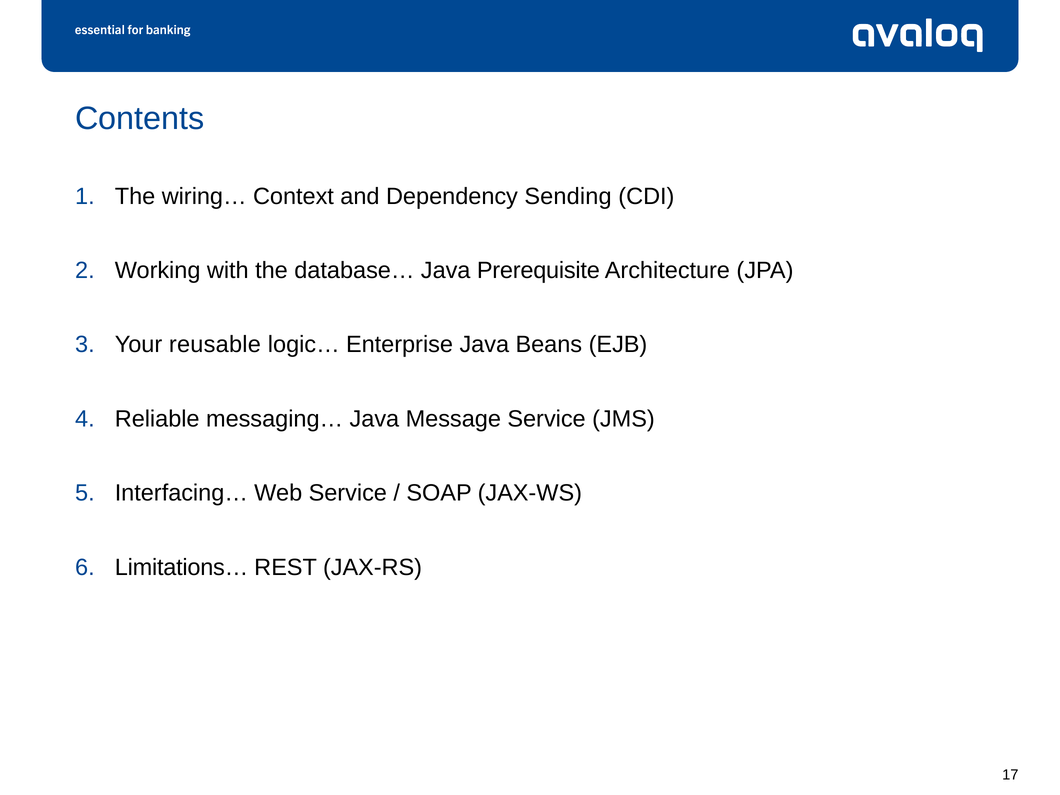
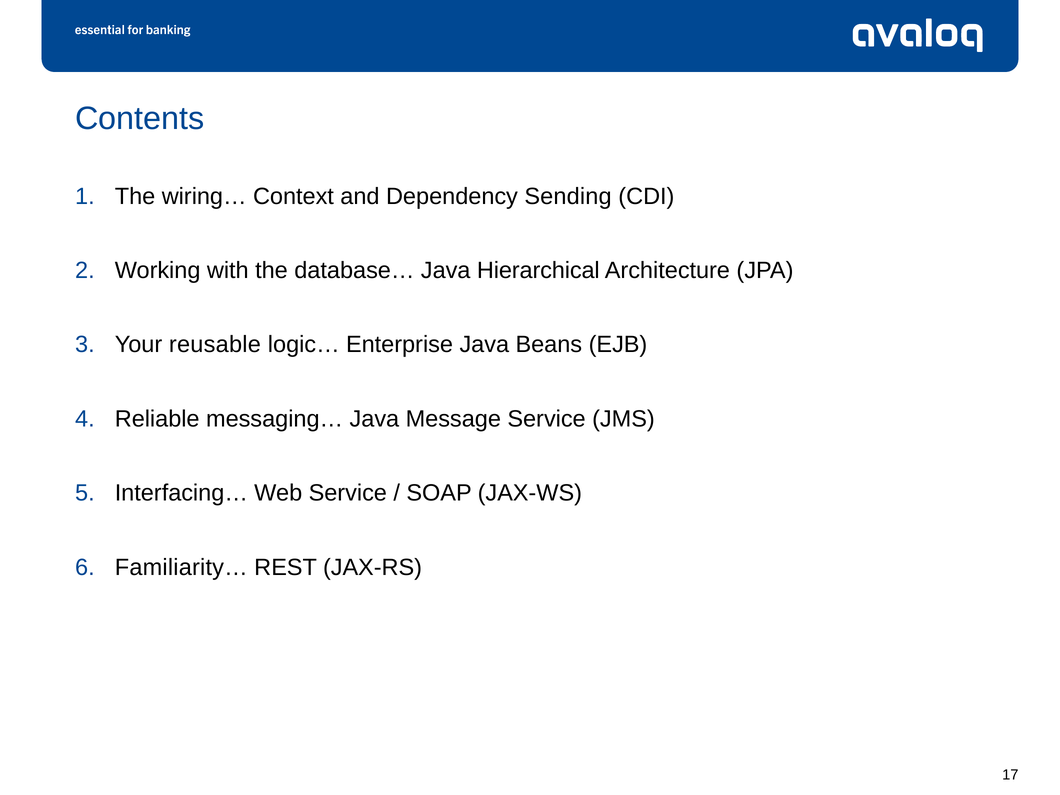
Prerequisite: Prerequisite -> Hierarchical (538, 271)
Limitations…: Limitations… -> Familiarity… (181, 567)
